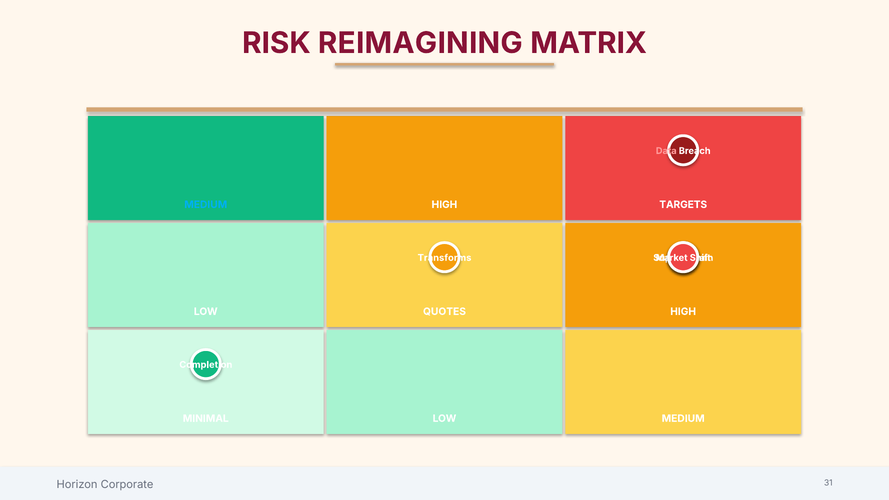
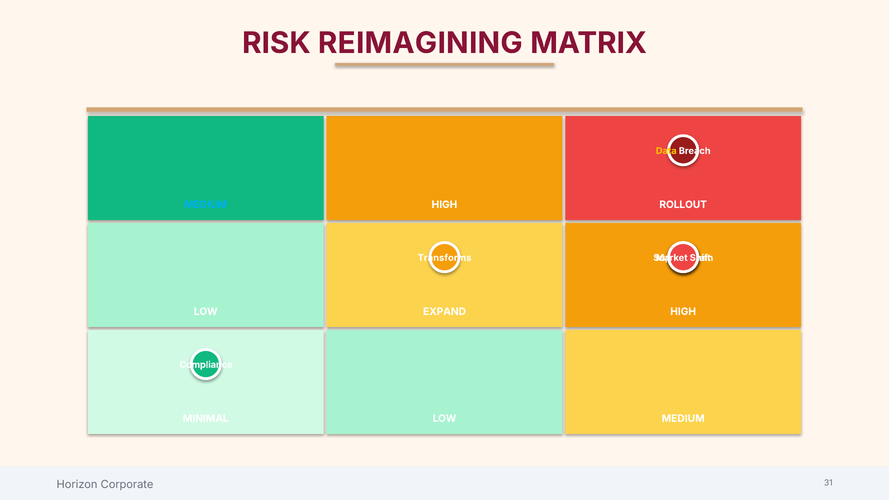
Data colour: pink -> yellow (666, 151)
TARGETS: TARGETS -> ROLLOUT (683, 205)
QUOTES: QUOTES -> EXPAND (444, 312)
Completion: Completion -> Compliance (206, 365)
